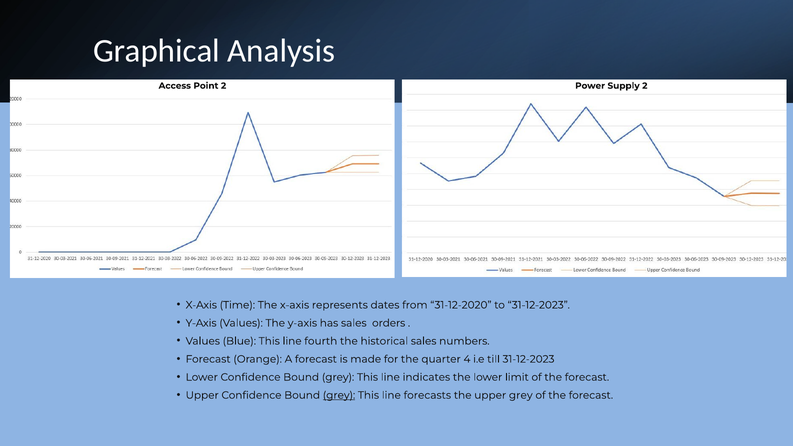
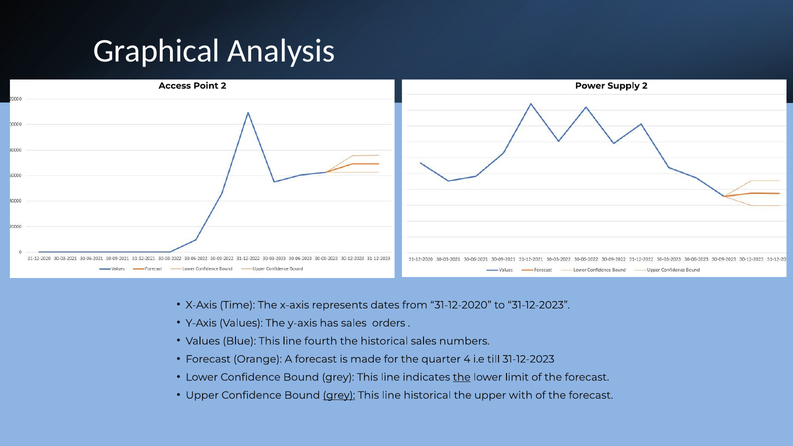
the underline: none -> present (462, 377)
line forecasts: forecasts -> historical (427, 395)
upper grey: grey -> with (521, 395)
